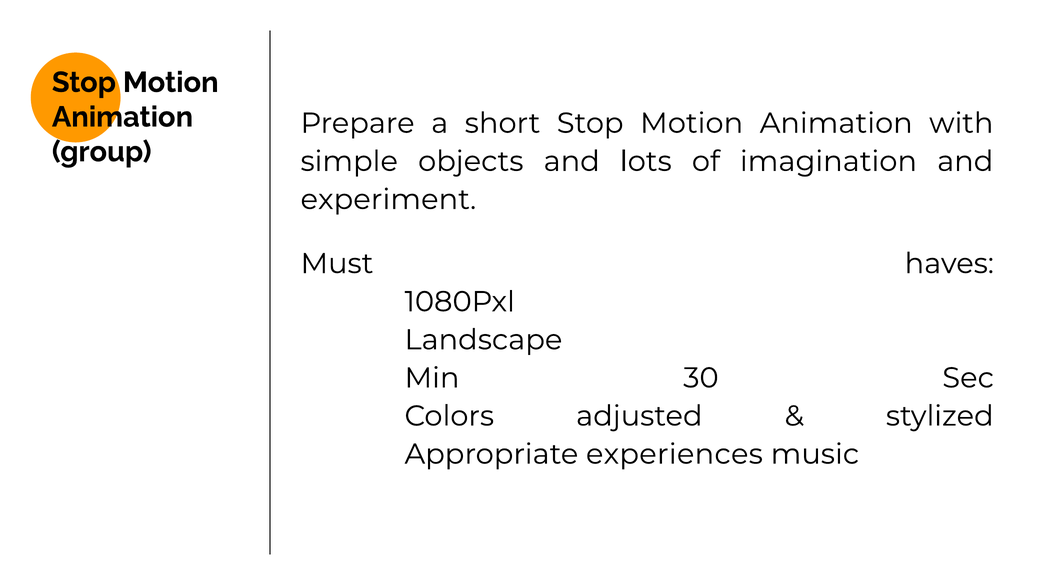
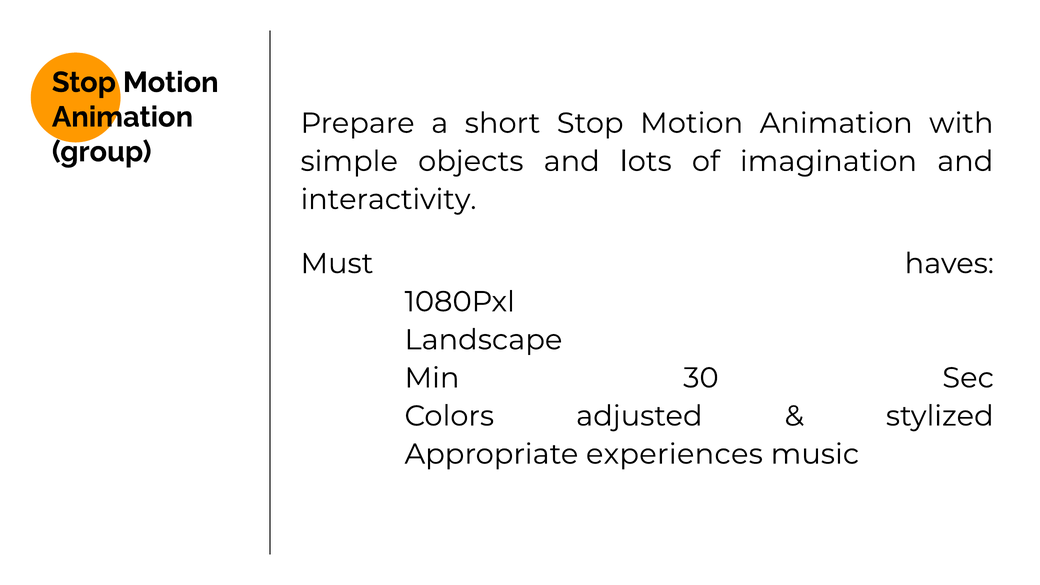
experiment: experiment -> interactivity (388, 199)
